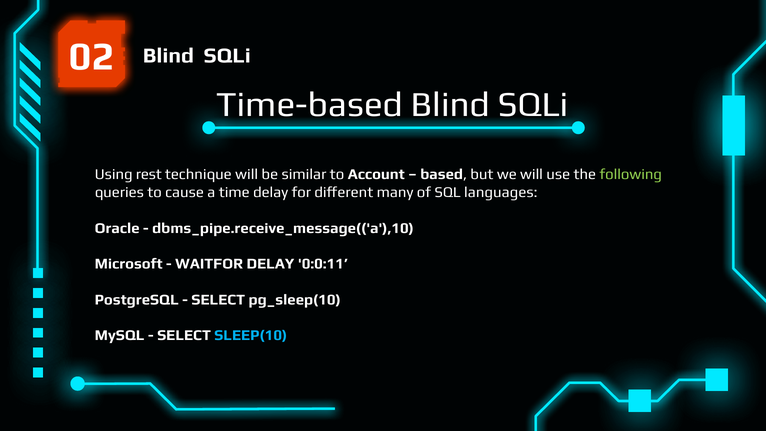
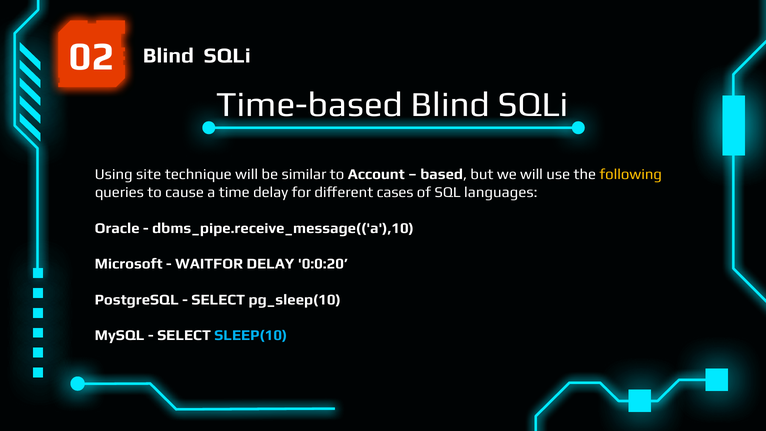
rest: rest -> site (149, 174)
following colour: light green -> yellow (631, 174)
many: many -> cases (395, 192)
0:0:11: 0:0:11 -> 0:0:20 (323, 264)
